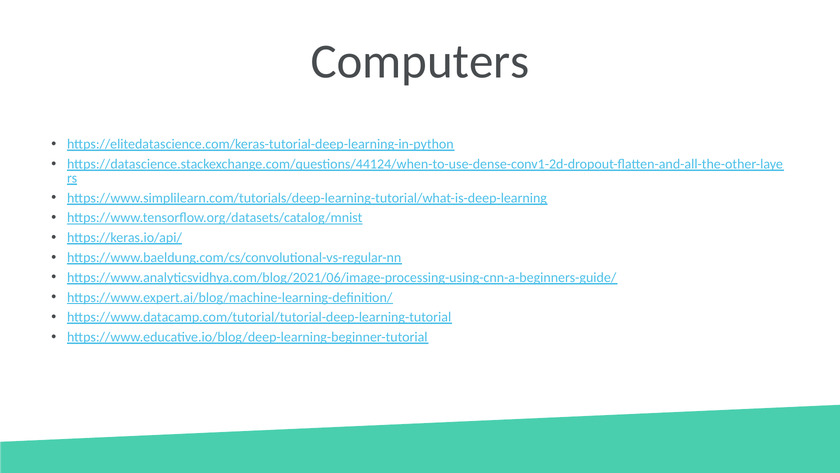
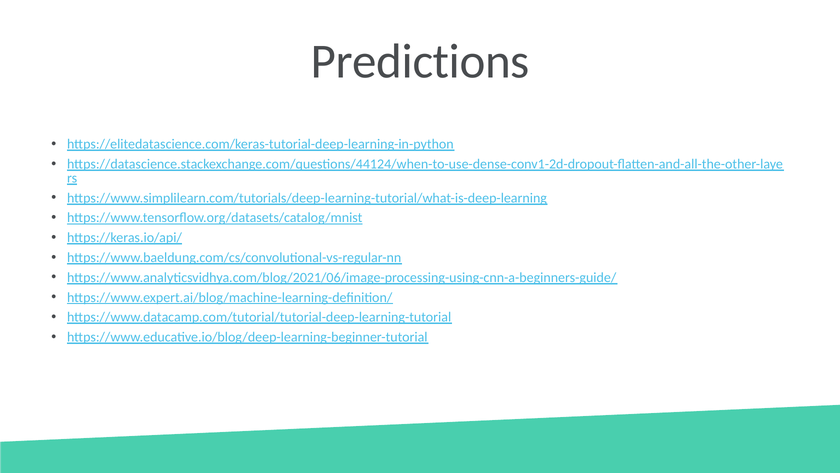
Computers: Computers -> Predictions (420, 62)
